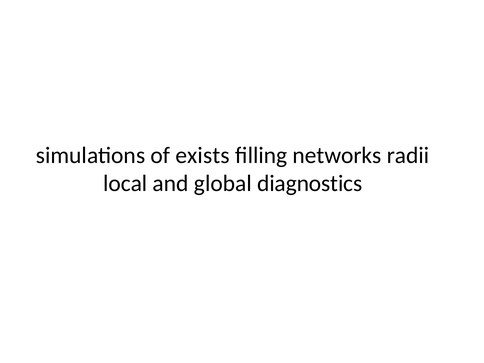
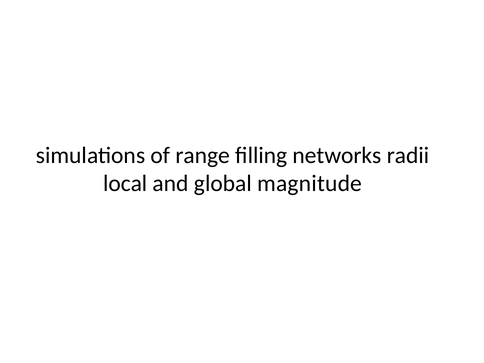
exists: exists -> range (203, 155)
diagnostics: diagnostics -> magnitude (310, 184)
